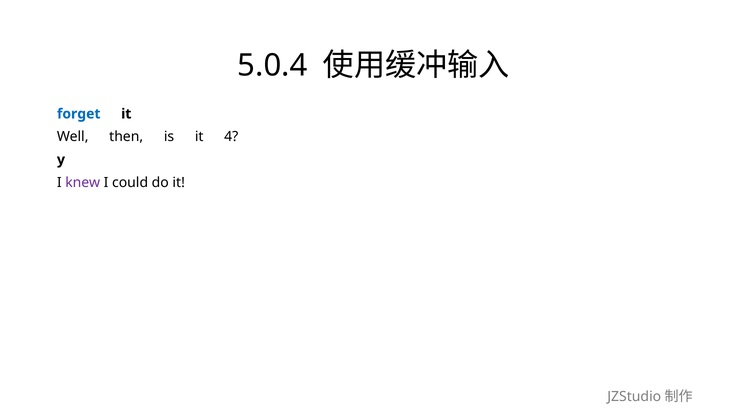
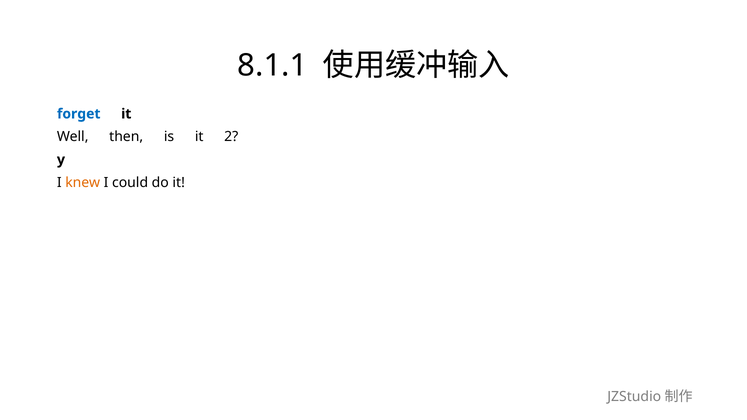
5.0.4: 5.0.4 -> 8.1.1 (272, 65)
4: 4 -> 2 (231, 137)
knew colour: purple -> orange (83, 183)
